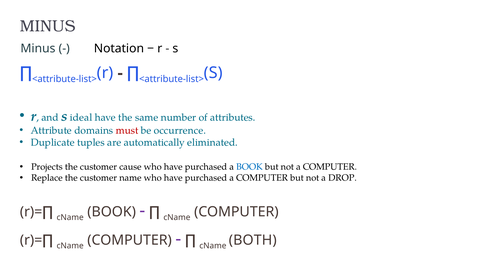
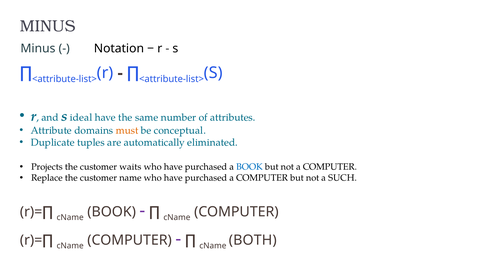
must colour: red -> orange (127, 131)
occurrence: occurrence -> conceptual (180, 131)
cause: cause -> waits (130, 167)
DROP: DROP -> SUCH (343, 178)
